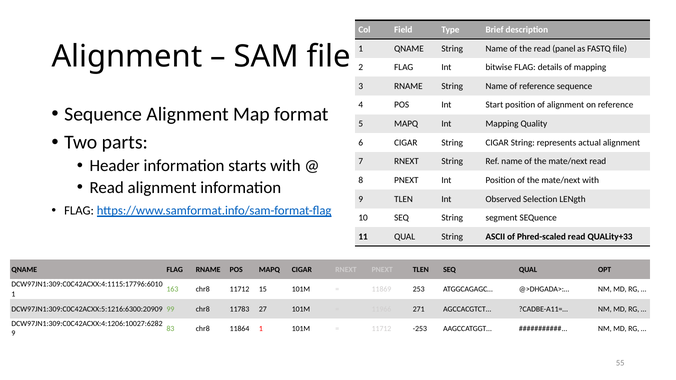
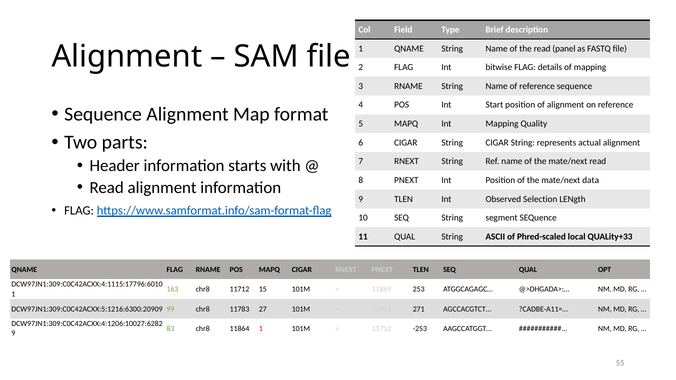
mate/next with: with -> data (591, 180)
Phred-scaled read: read -> local (577, 237)
